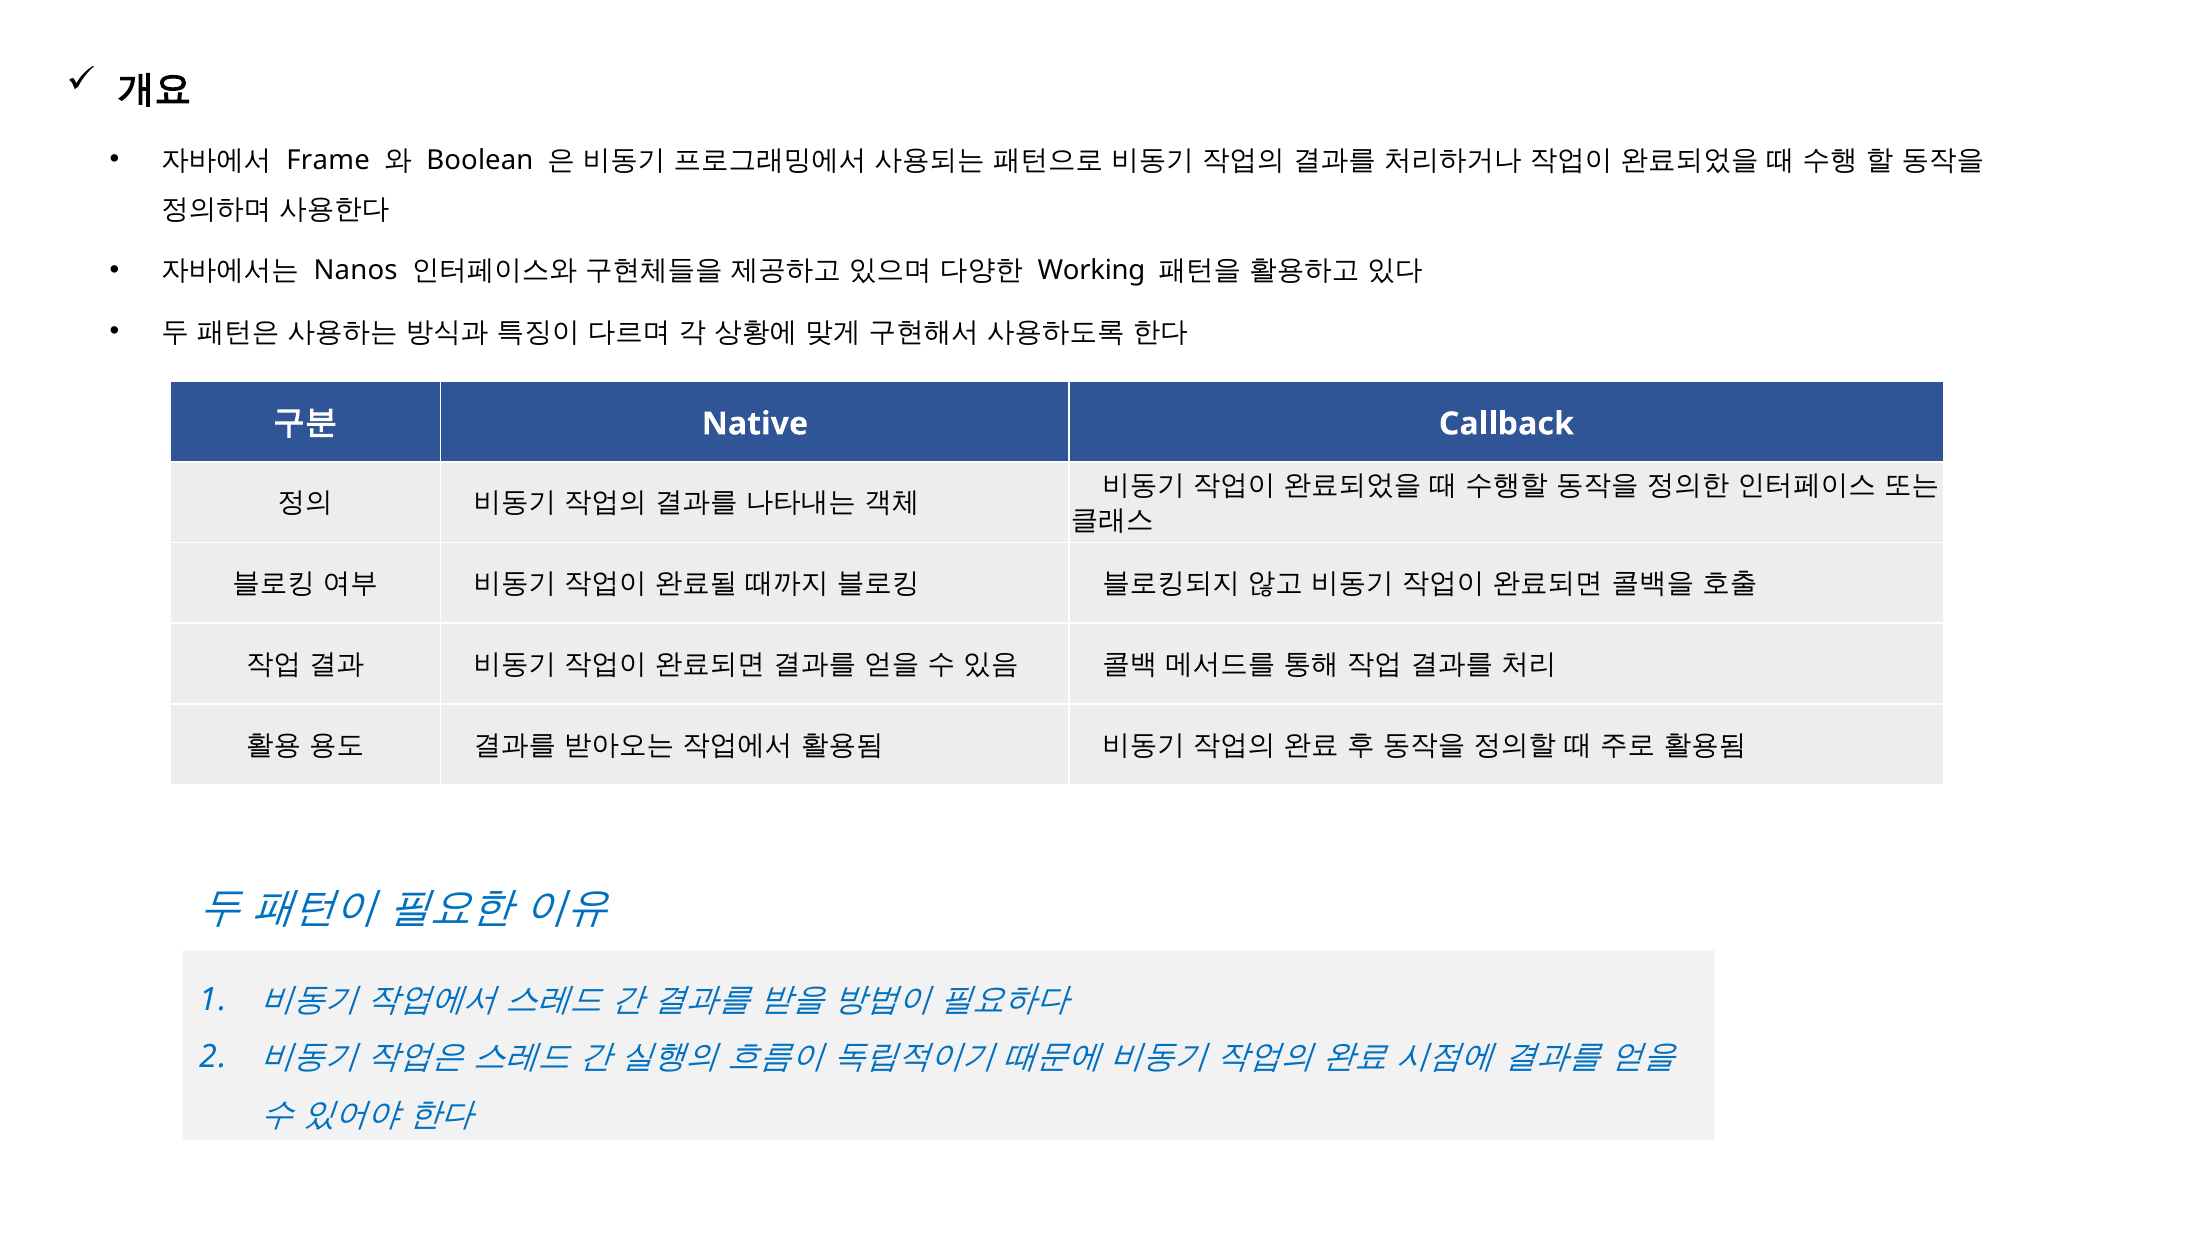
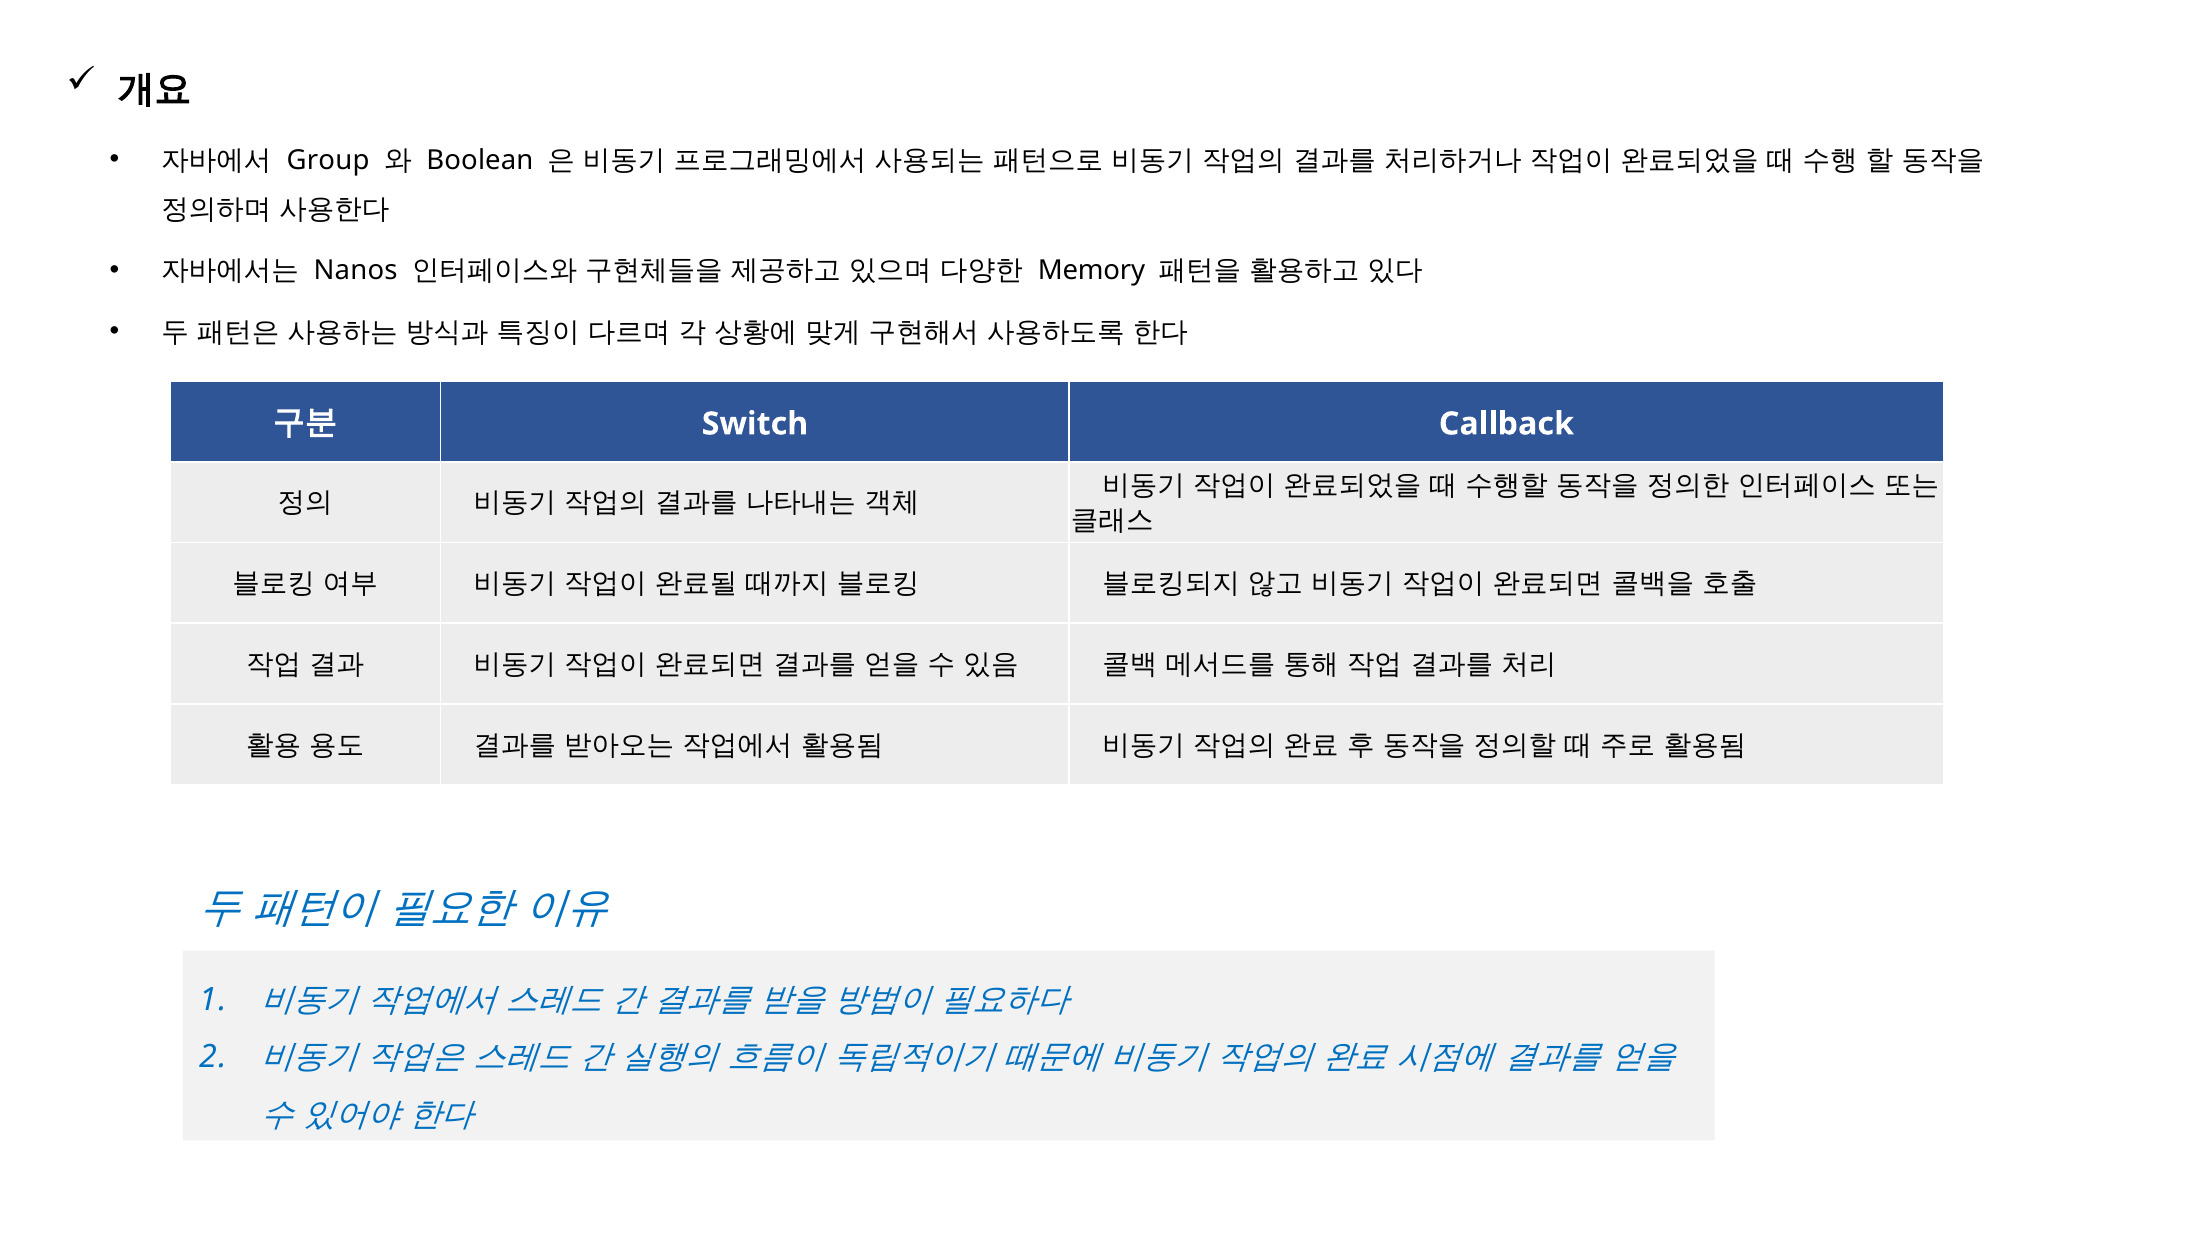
Frame: Frame -> Group (328, 160)
Working: Working -> Memory (1091, 271)
Native: Native -> Switch (755, 424)
